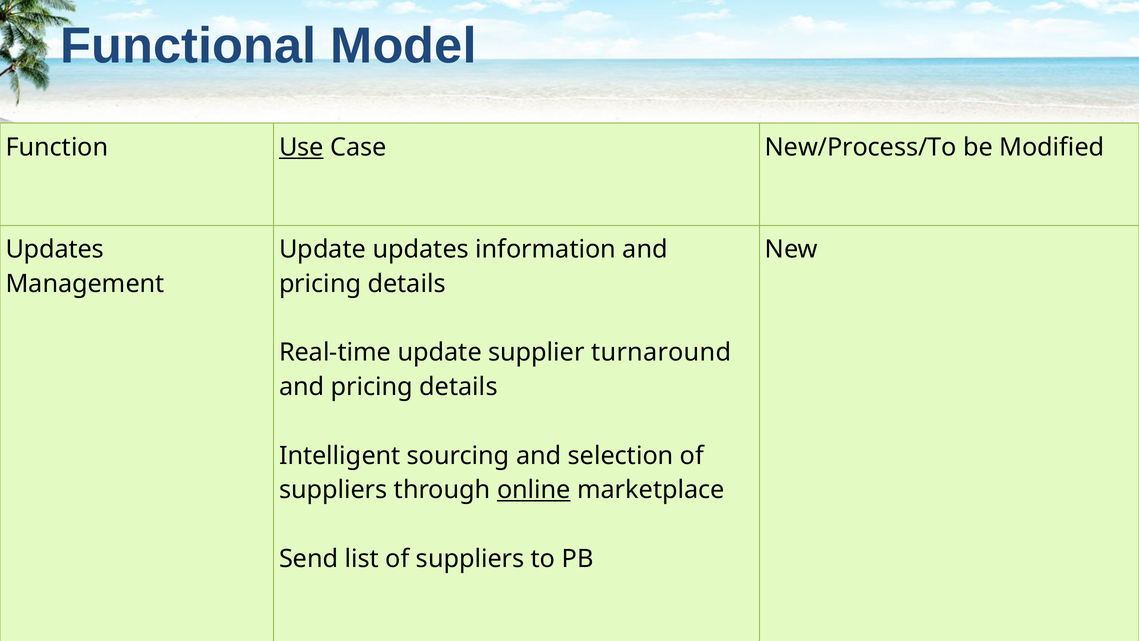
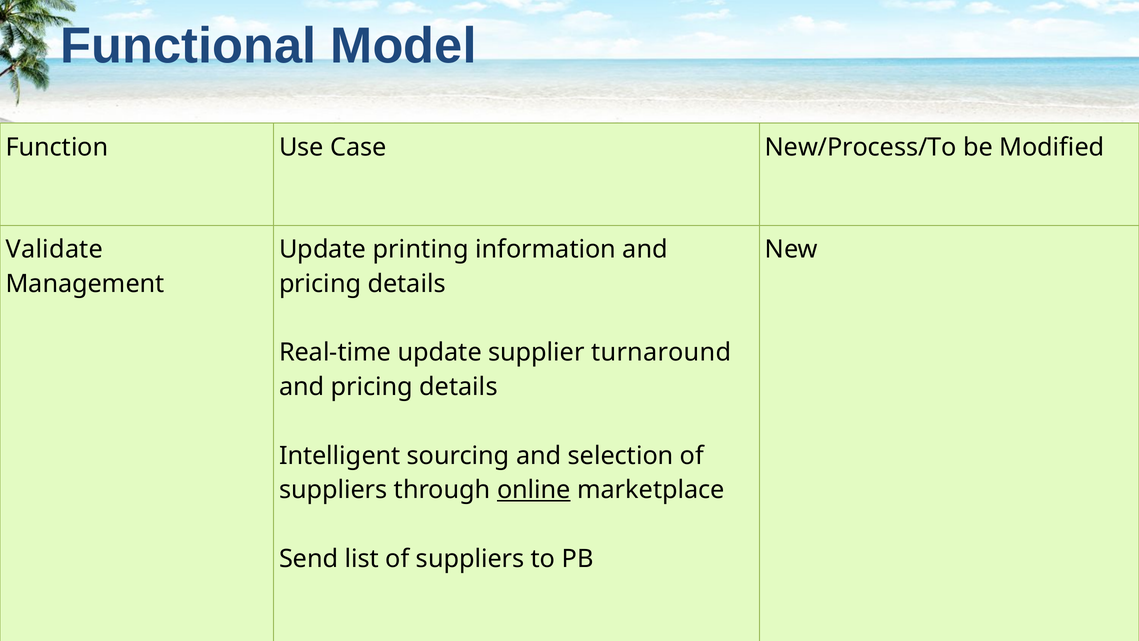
Use underline: present -> none (301, 147)
Updates: Updates -> Validate (54, 249)
Update updates: updates -> printing (421, 249)
